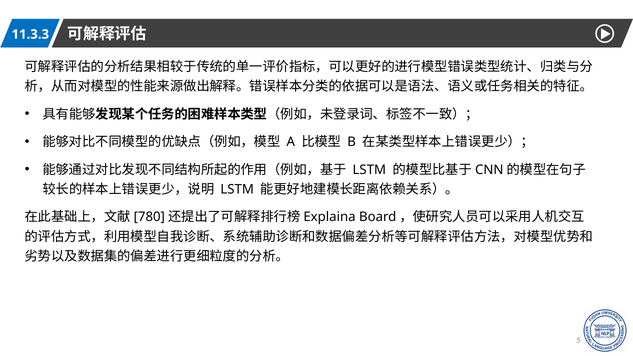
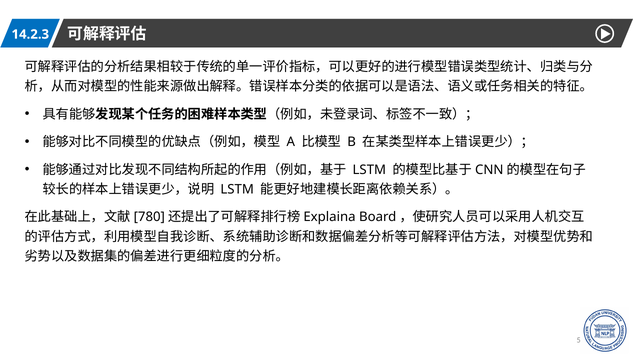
11.3.3: 11.3.3 -> 14.2.3 (30, 34)
